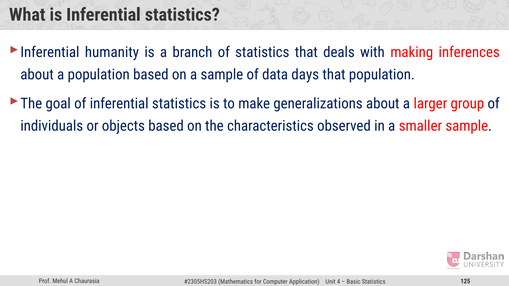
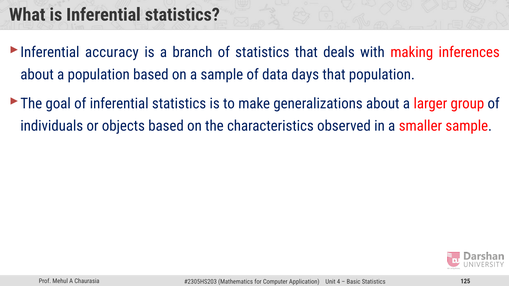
humanity: humanity -> accuracy (112, 52)
